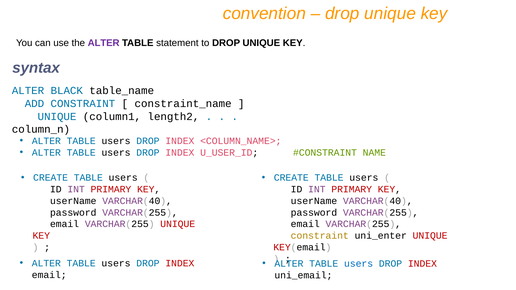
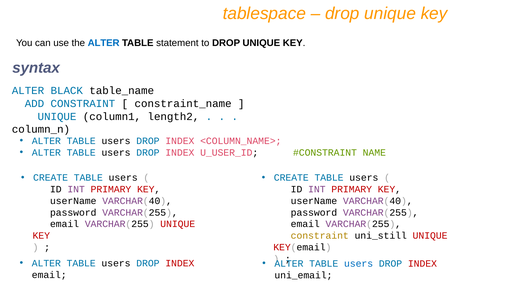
convention: convention -> tablespace (264, 13)
ALTER colour: purple -> blue (104, 43)
uni_enter: uni_enter -> uni_still (381, 236)
